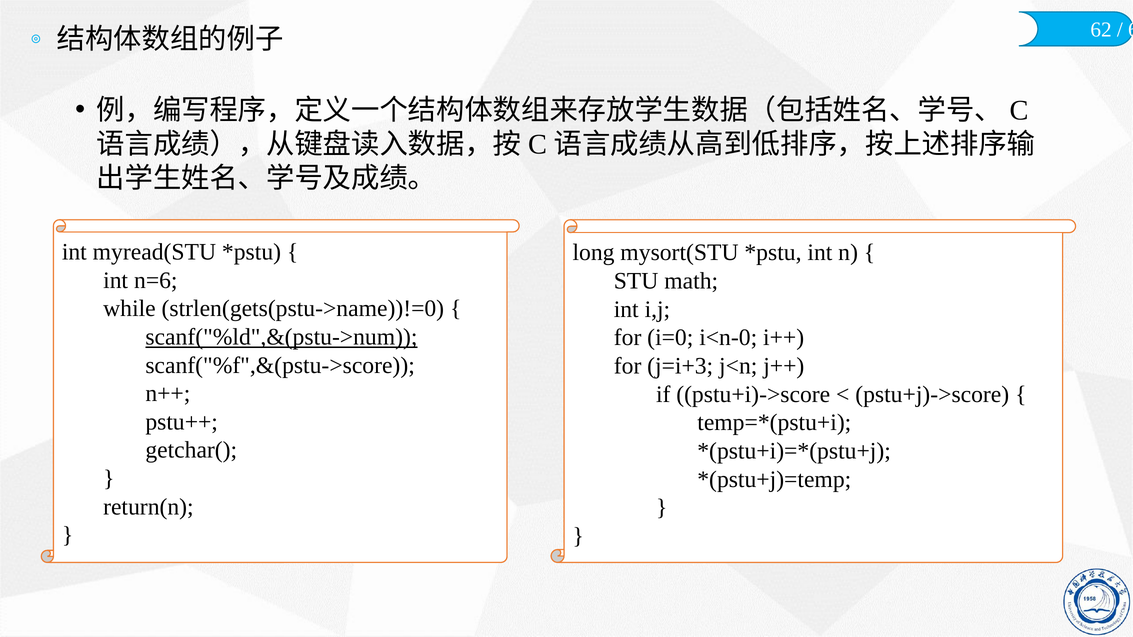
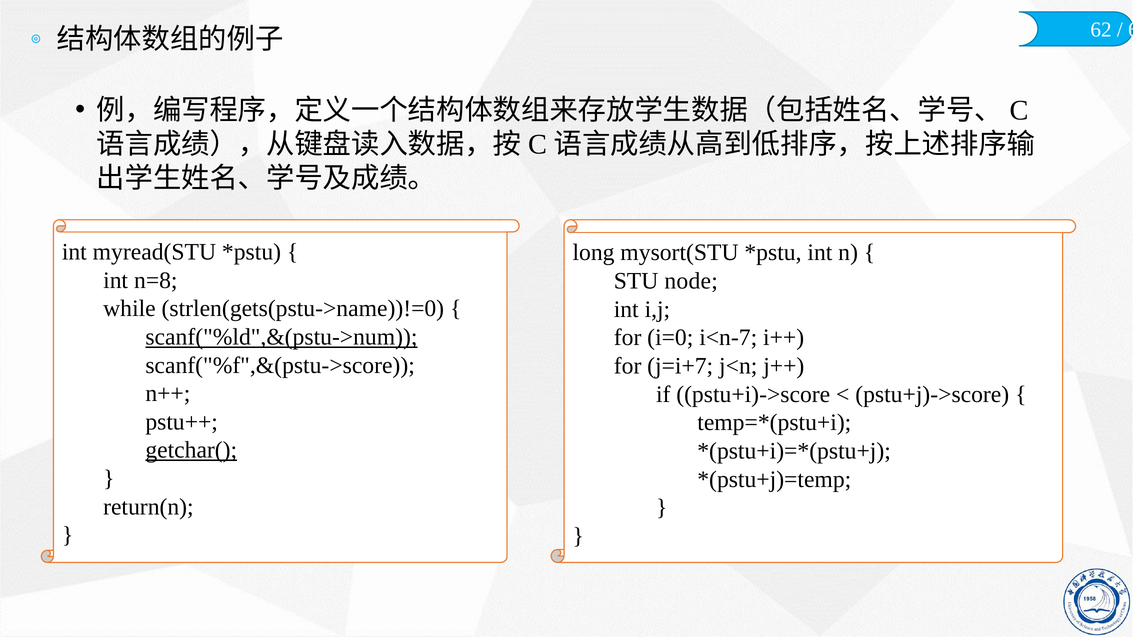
n=6: n=6 -> n=8 (156, 280)
math: math -> node (691, 281)
i<n-0: i<n-0 -> i<n-7 (728, 338)
j=i+3: j=i+3 -> j=i+7 (680, 366)
getchar( underline: none -> present (191, 450)
